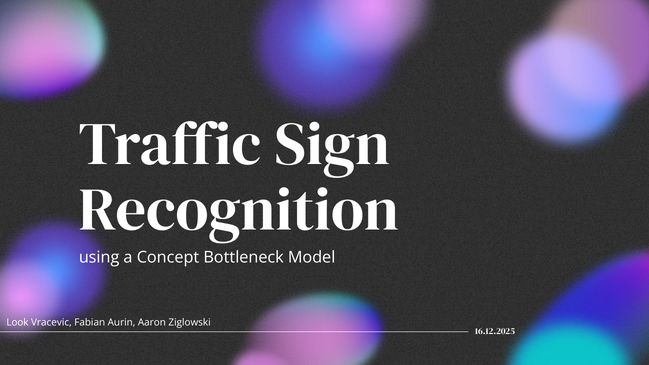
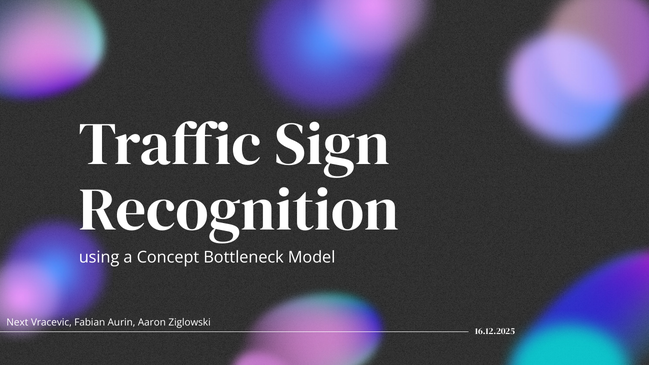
Look: Look -> Next (17, 323)
